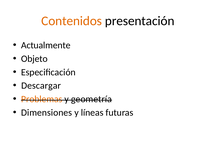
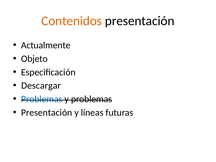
Problemas colour: orange -> blue (42, 99)
y geometría: geometría -> problemas (92, 99)
Dimensiones: Dimensiones -> Presentación (47, 113)
